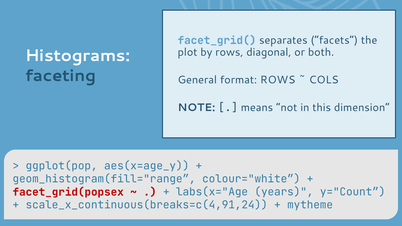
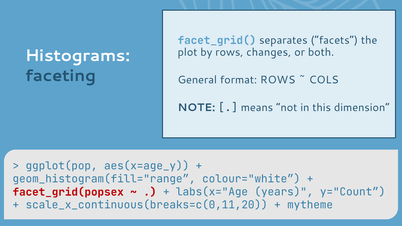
diagonal: diagonal -> changes (269, 52)
scale_x_continuous(breaks=c(4,91,24: scale_x_continuous(breaks=c(4,91,24 -> scale_x_continuous(breaks=c(0,11,20 (147, 205)
